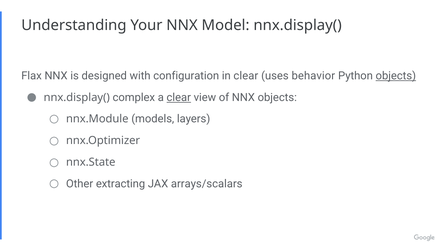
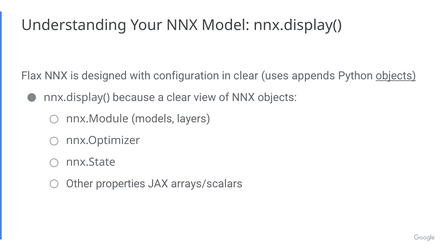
behavior: behavior -> appends (313, 76)
complex: complex -> because (134, 98)
clear underline: present -> none (179, 98)
extracting: extracting -> properties (121, 184)
